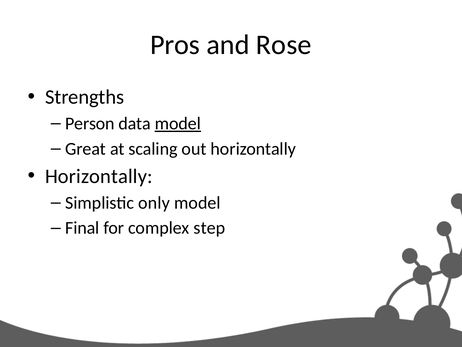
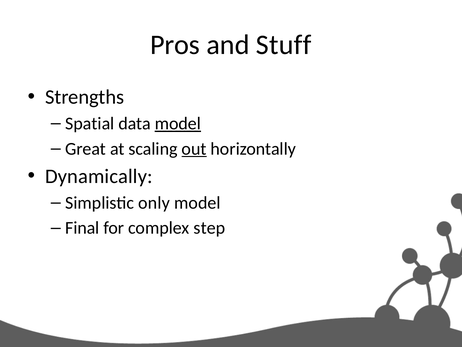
Rose: Rose -> Stuff (284, 45)
Person: Person -> Spatial (90, 123)
out underline: none -> present (194, 149)
Horizontally: Horizontally -> Dynamically (99, 176)
